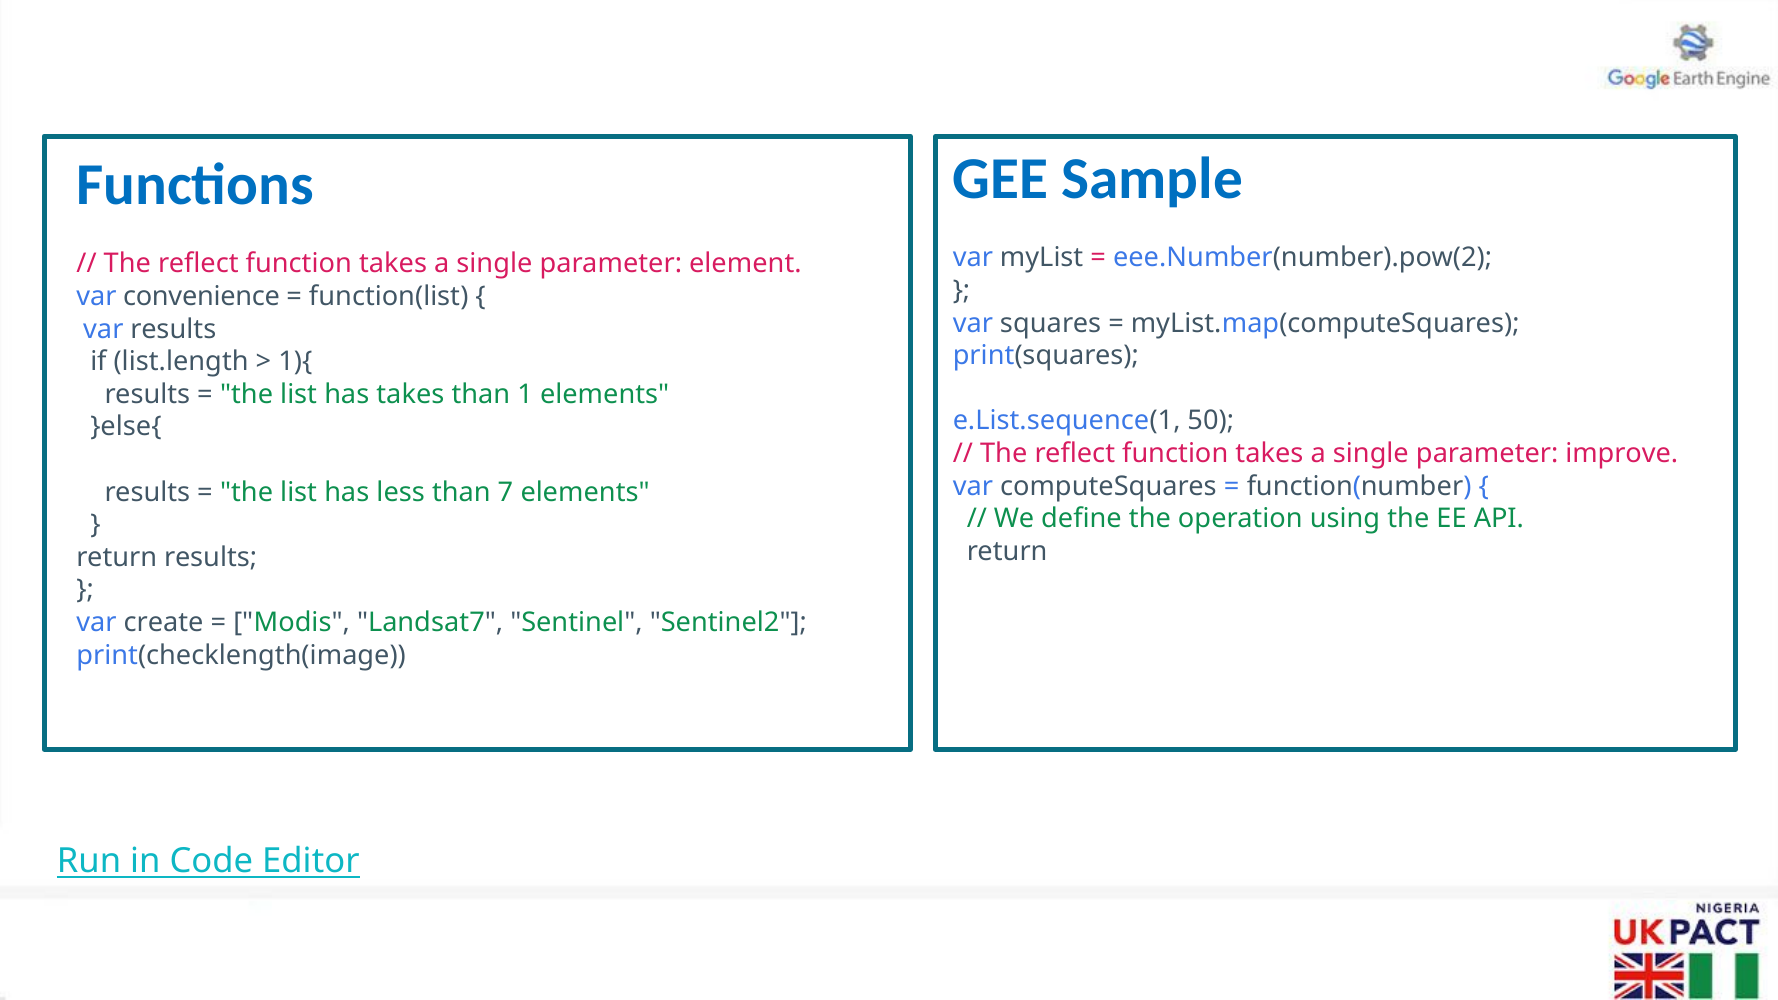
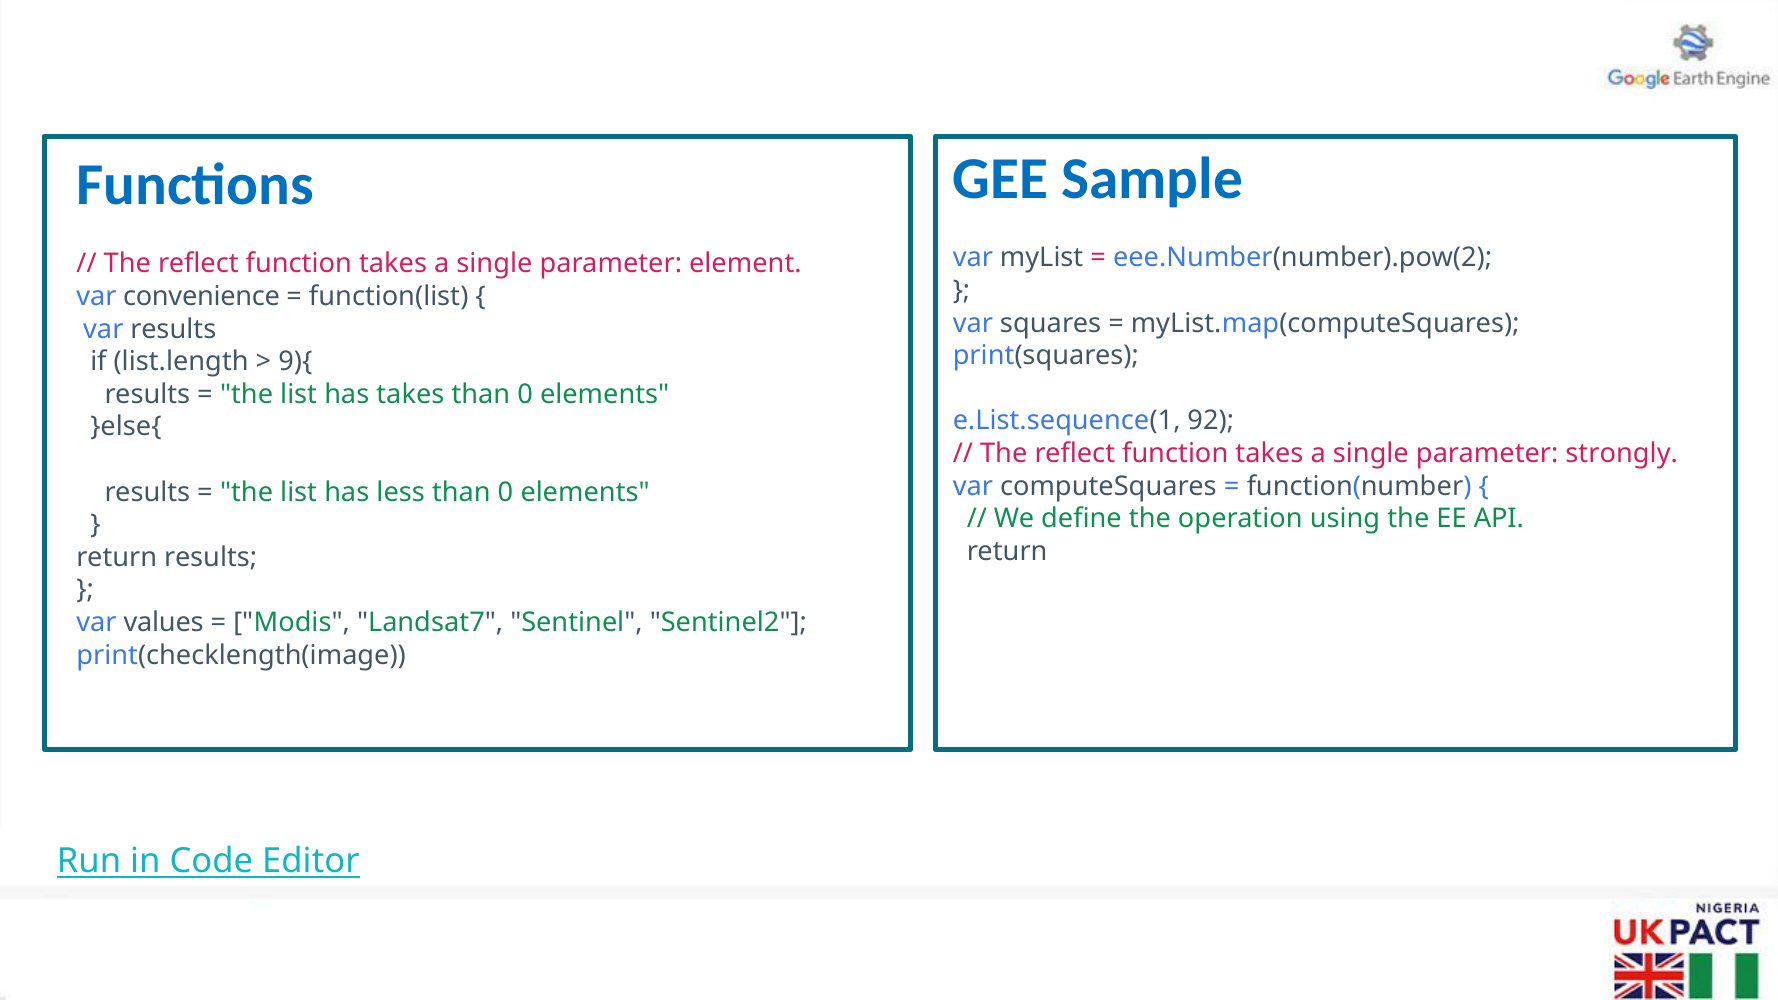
1){: 1){ -> 9){ (295, 362)
1: 1 -> 0 (525, 394)
50: 50 -> 92 (1211, 421)
improve: improve -> strongly (1622, 454)
less than 7: 7 -> 0 (506, 492)
create: create -> values (164, 623)
